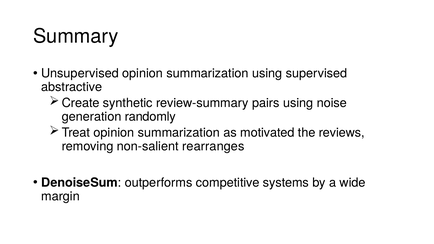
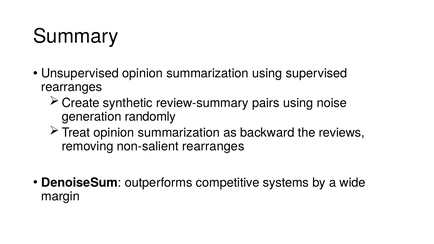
abstractive: abstractive -> rearranges (72, 87)
motivated: motivated -> backward (267, 133)
